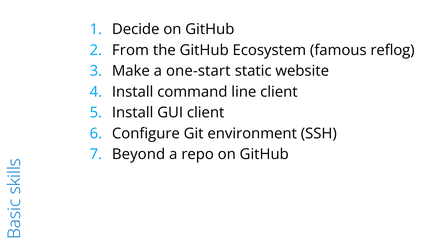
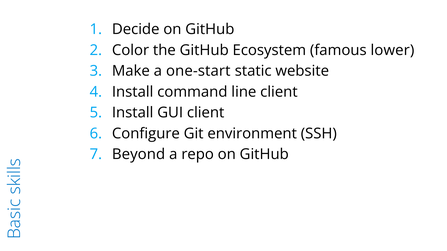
From: From -> Color (131, 50)
reflog: reflog -> lower (392, 50)
